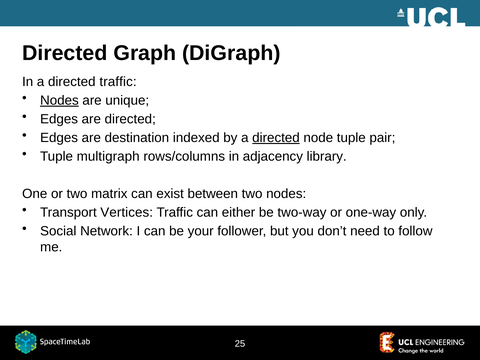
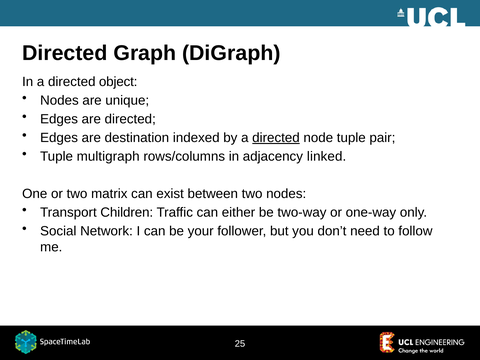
directed traffic: traffic -> object (118, 82)
Nodes underline: present -> none (59, 100)
library: library -> linked (327, 156)
Vertices: Vertices -> Children (127, 212)
